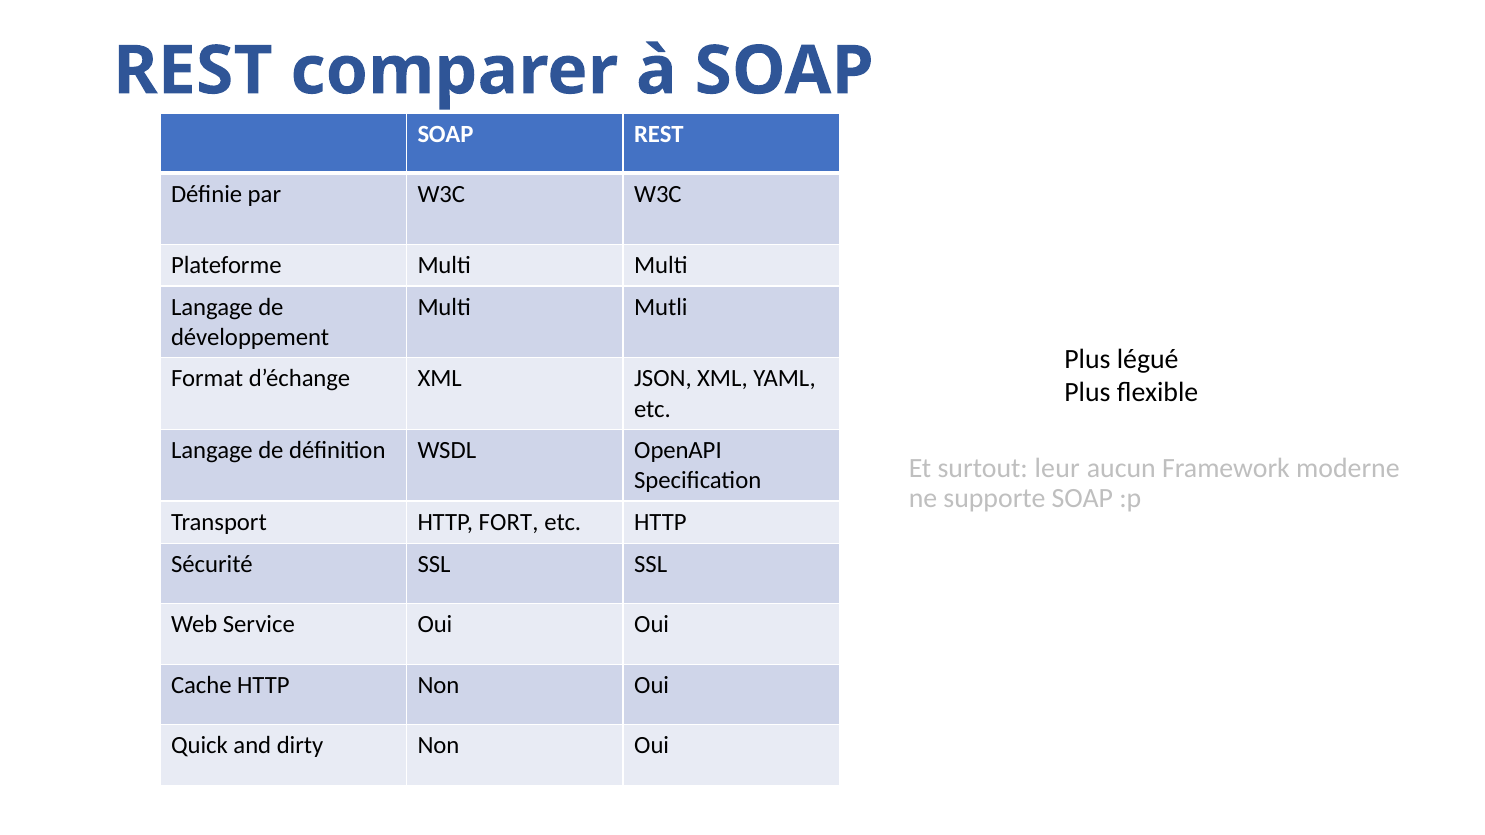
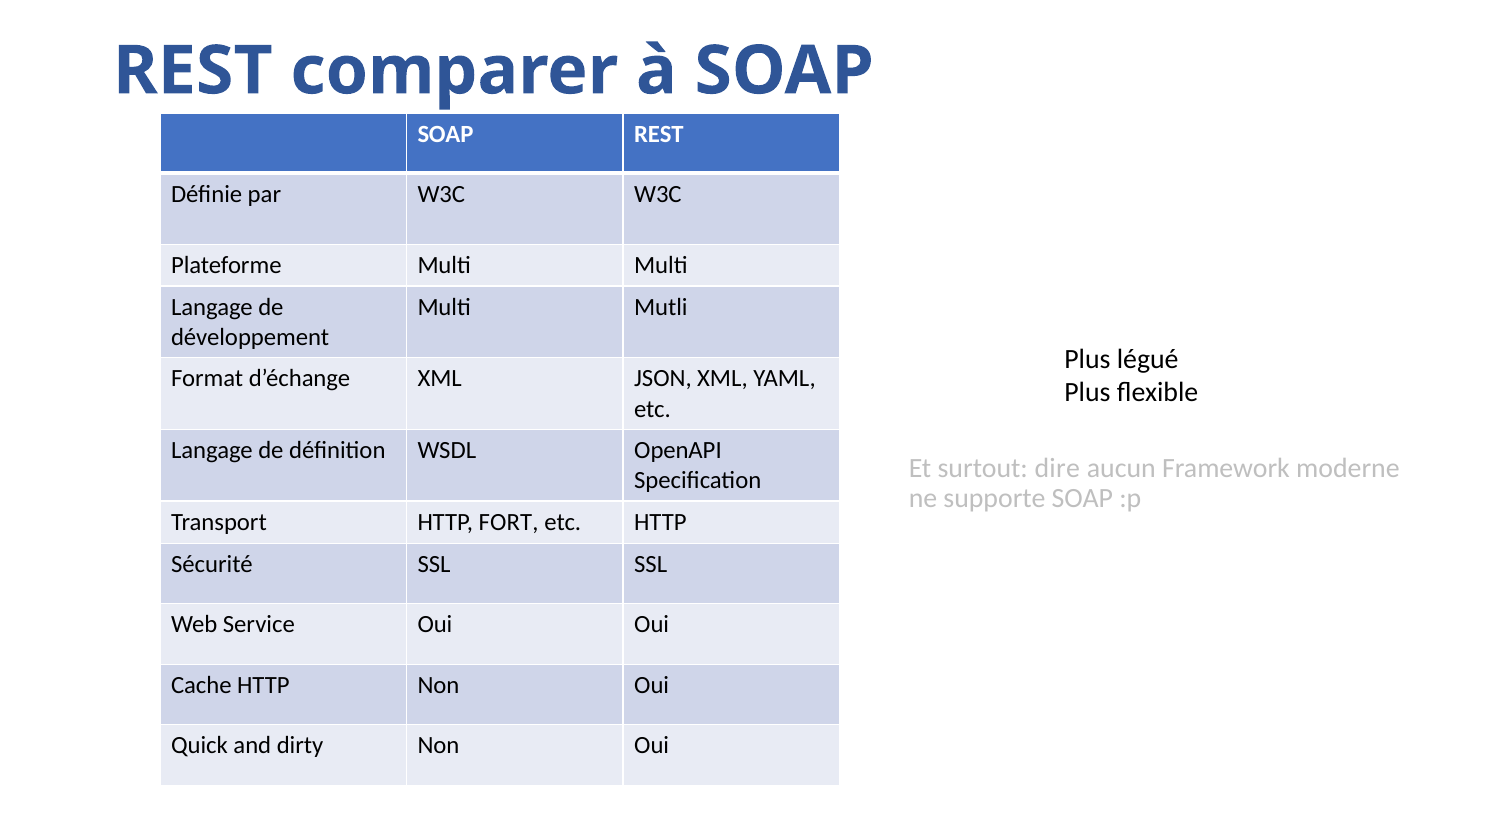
leur: leur -> dire (1057, 468)
